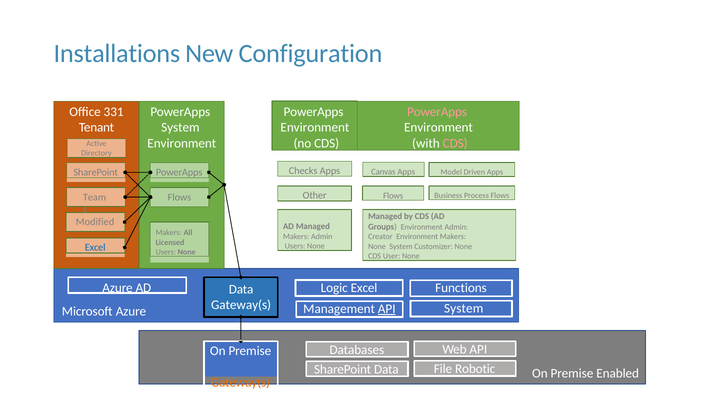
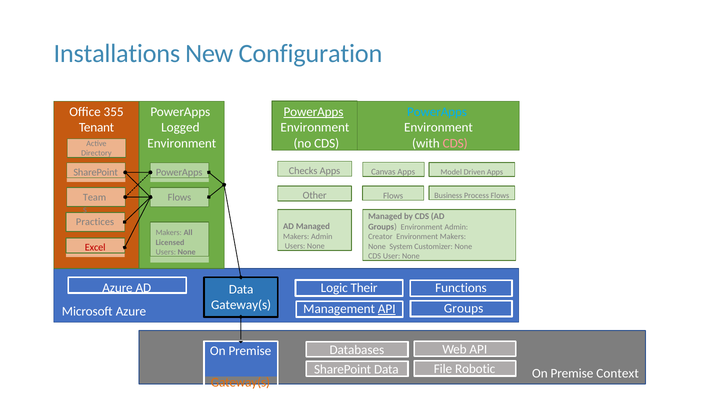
331: 331 -> 355 (114, 112)
PowerApps underline: none -> present (313, 112)
PowerApps colour: pink -> light blue (437, 112)
System: System -> Logged (180, 128)
Modified: Modified -> Practices (95, 222)
Excel colour: blue -> red (95, 248)
Logic Excel: Excel -> Their (364, 288)
System: System -> Groups (464, 309)
Enabled: Enabled -> Context (618, 374)
